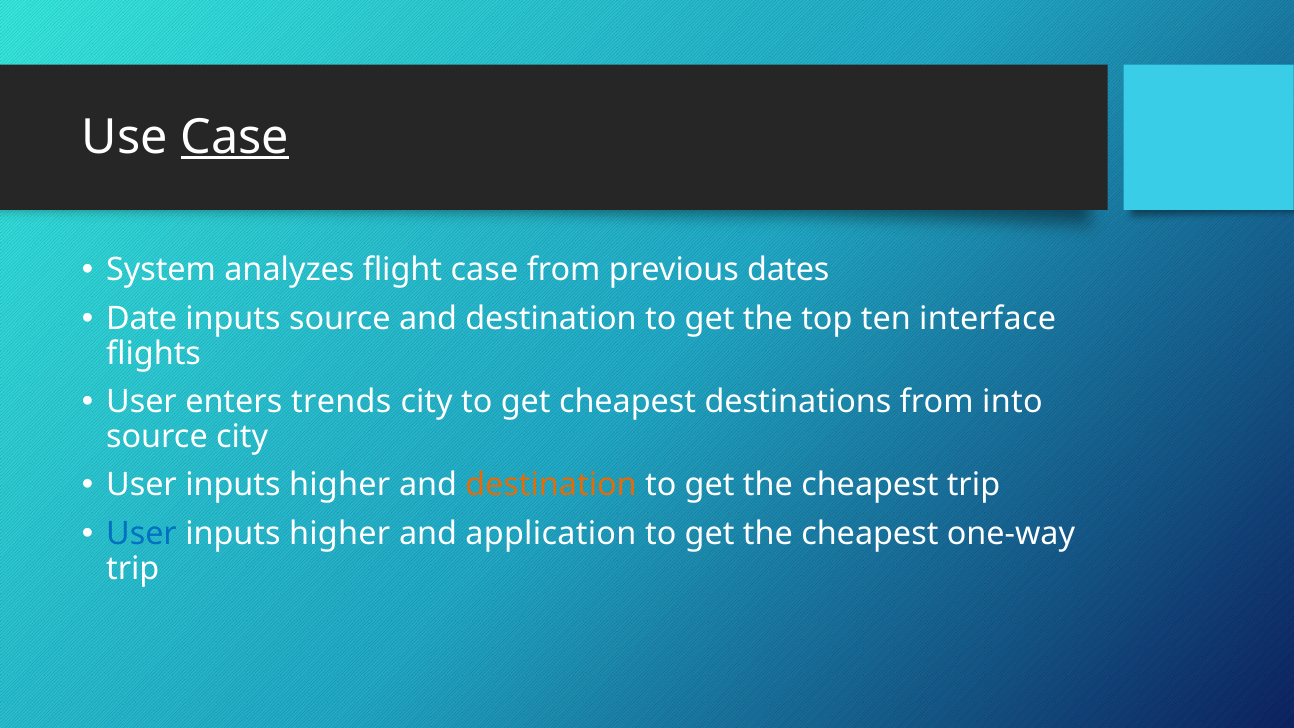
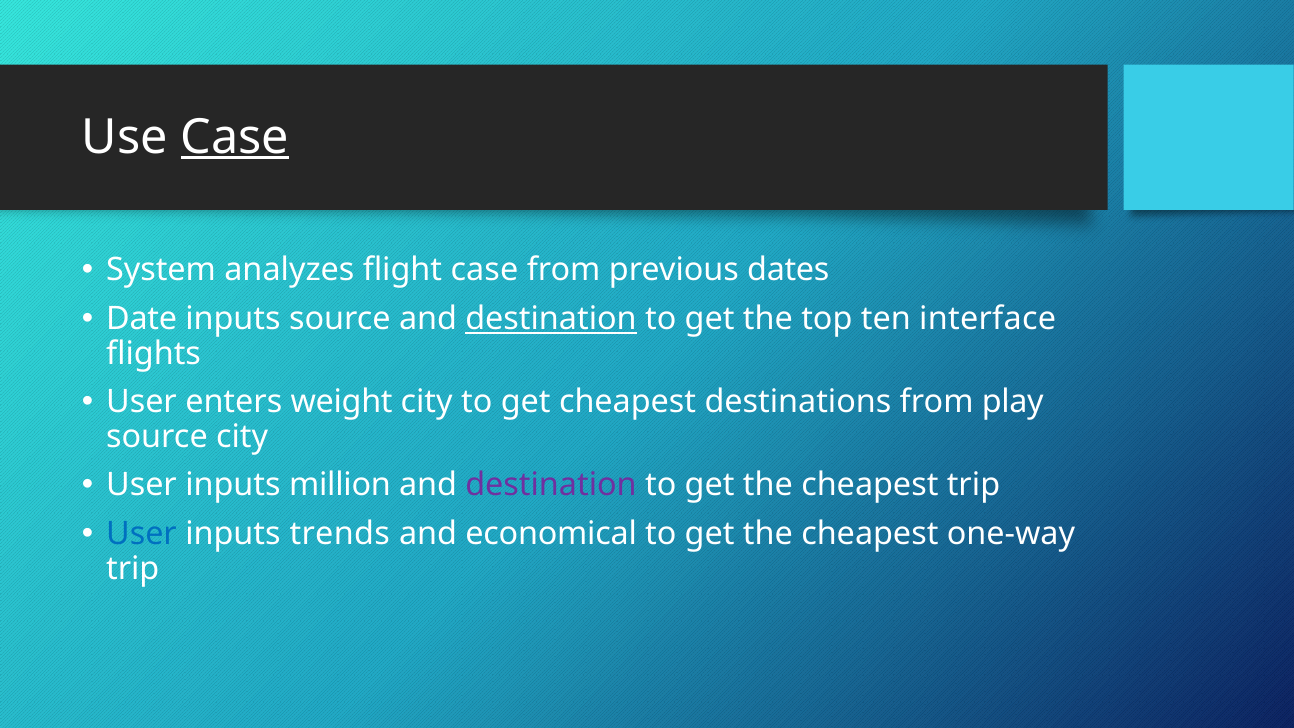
destination underline: none -> present (551, 319)
trends: trends -> weight (342, 402)
into: into -> play (1013, 402)
higher: higher -> million (340, 485)
destination colour: orange -> purple (551, 485)
higher: higher -> trends (340, 534)
application: application -> economical (551, 534)
